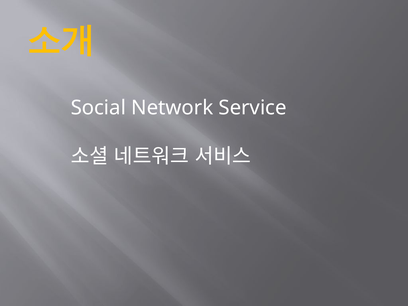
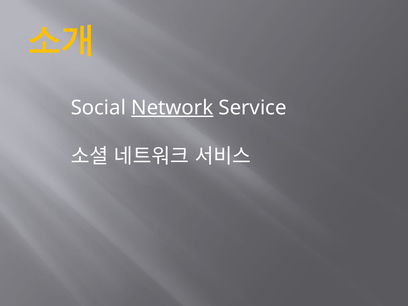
Network underline: none -> present (172, 108)
